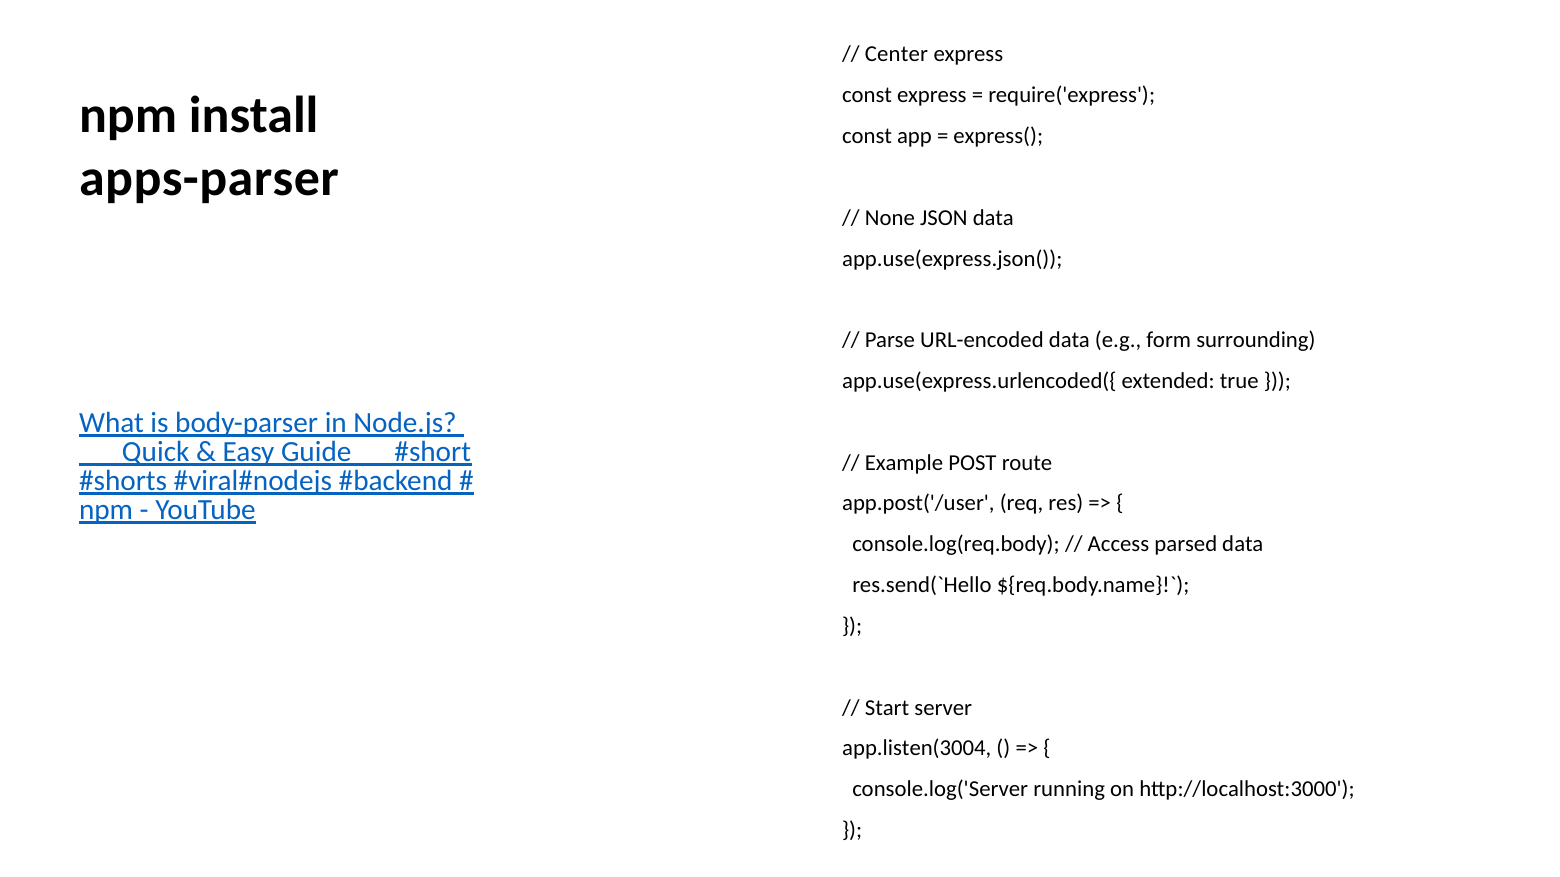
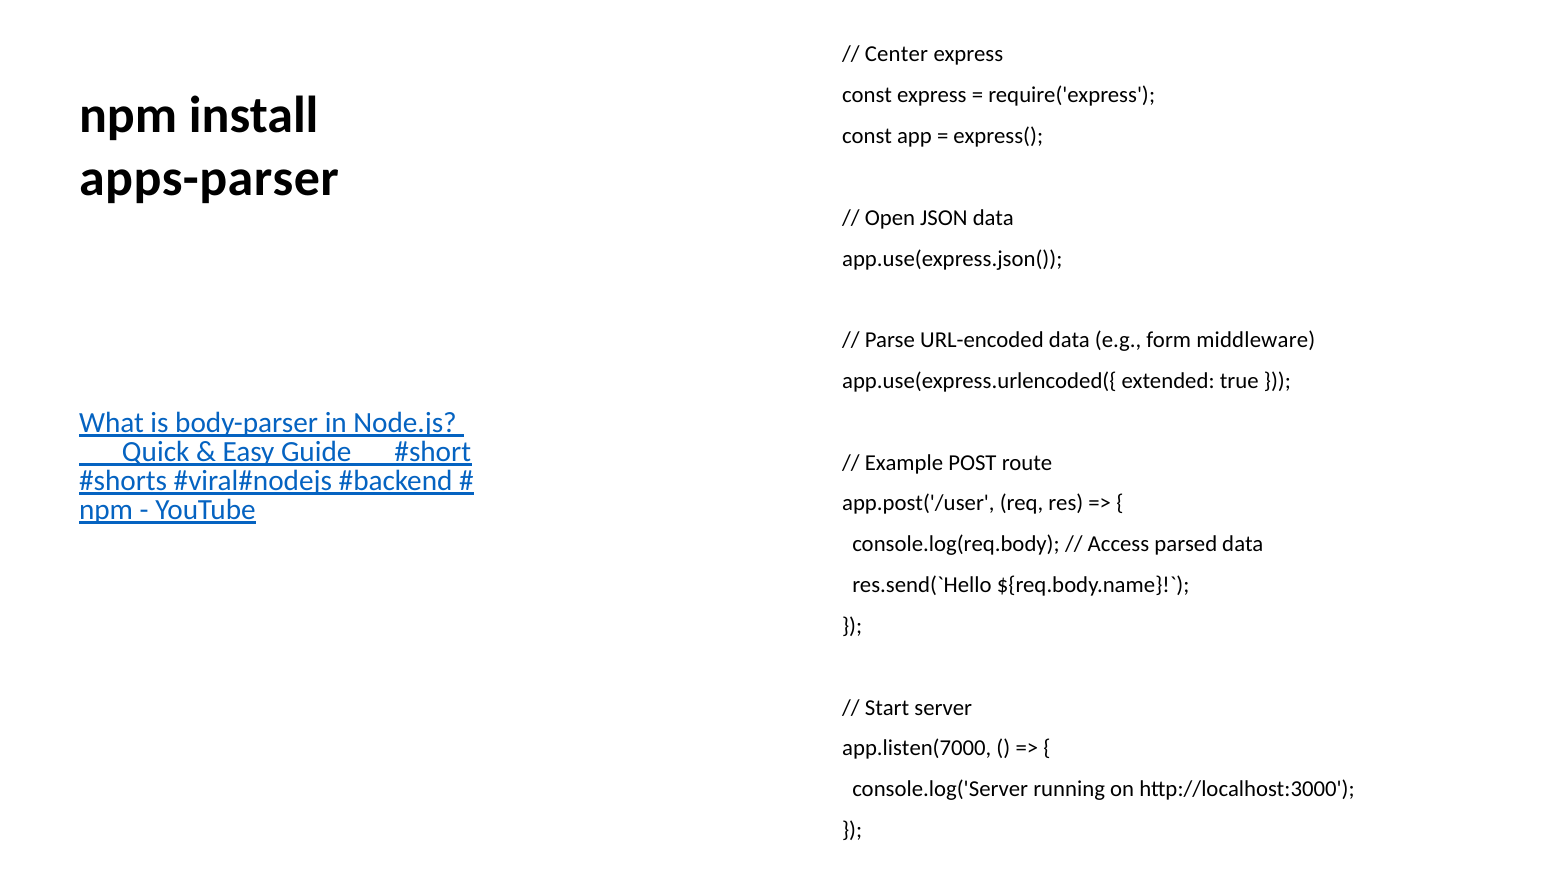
None: None -> Open (890, 218)
surrounding: surrounding -> middleware (1256, 340)
app.listen(3004: app.listen(3004 -> app.listen(7000 (917, 749)
